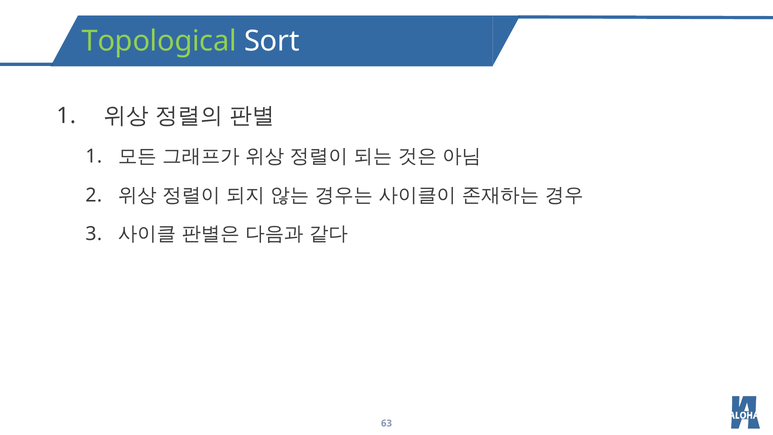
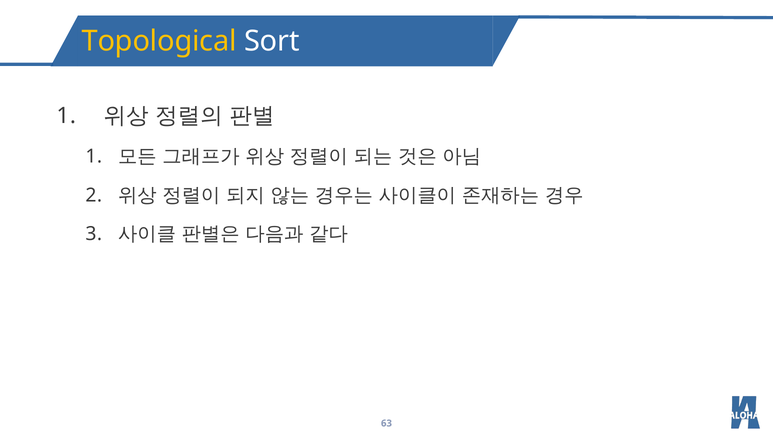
Topological colour: light green -> yellow (159, 41)
